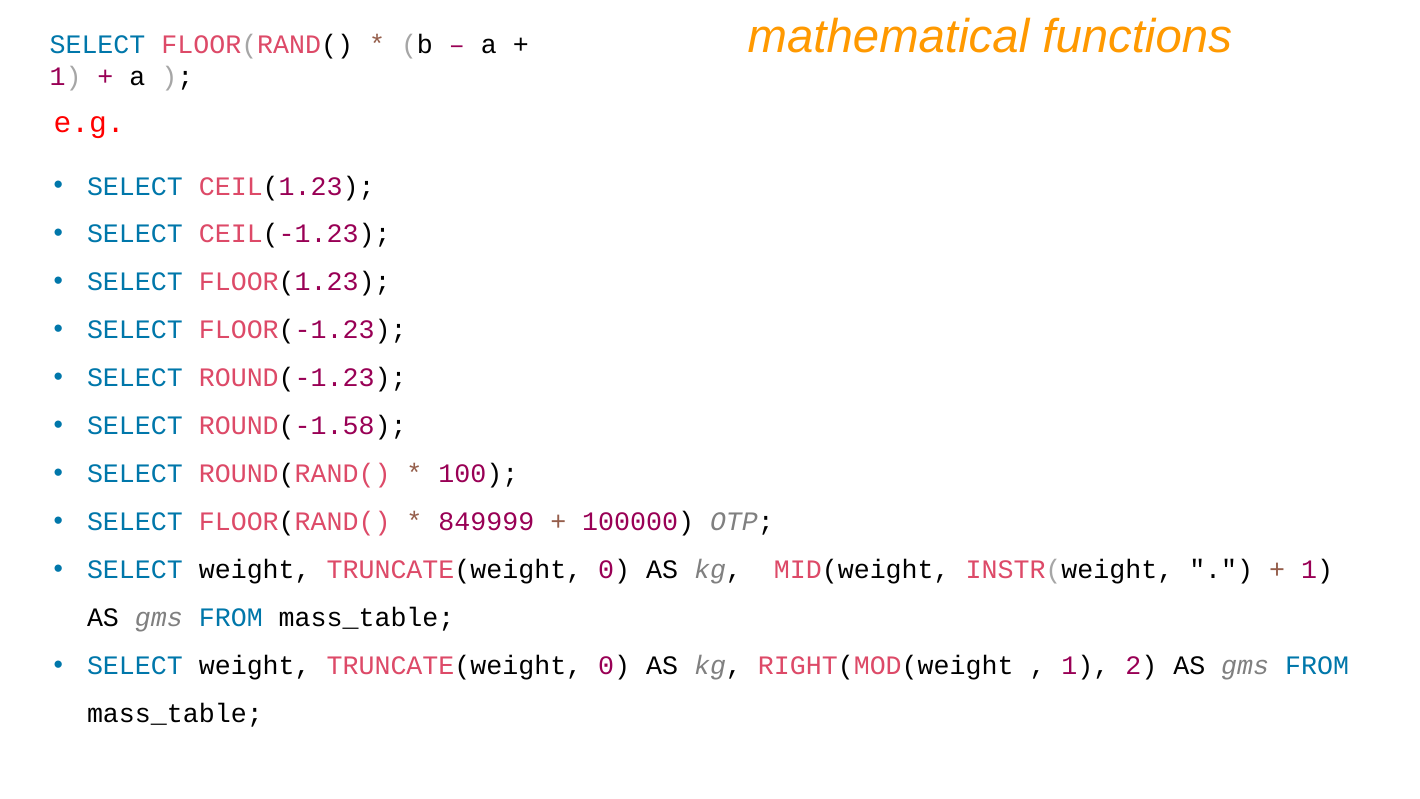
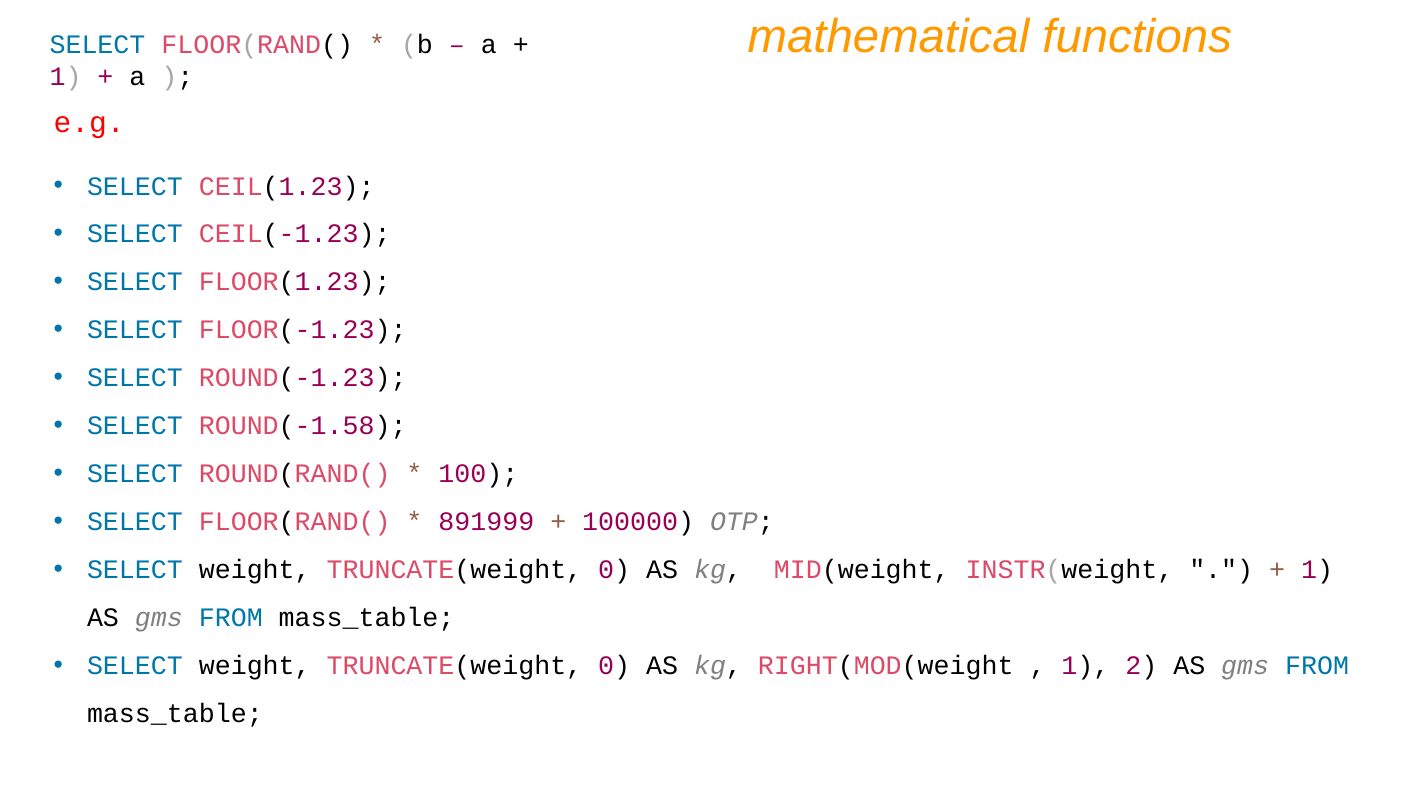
849999: 849999 -> 891999 (486, 522)
